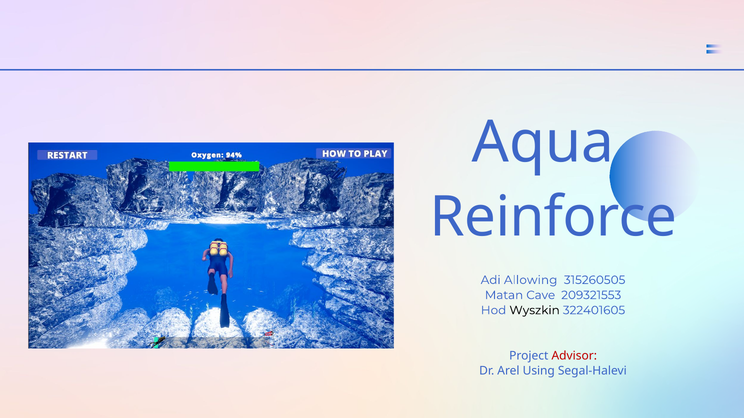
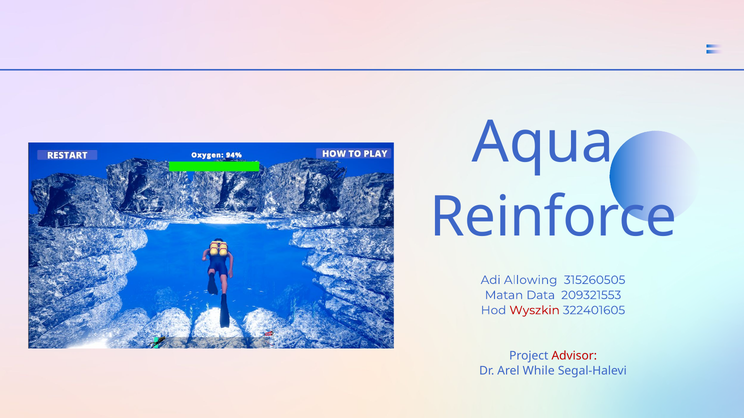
Cave: Cave -> Data (541, 295)
Wyszkin colour: black -> red (535, 311)
Using: Using -> While (539, 371)
